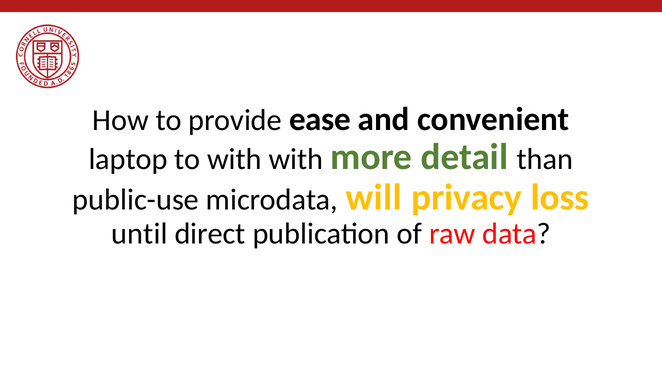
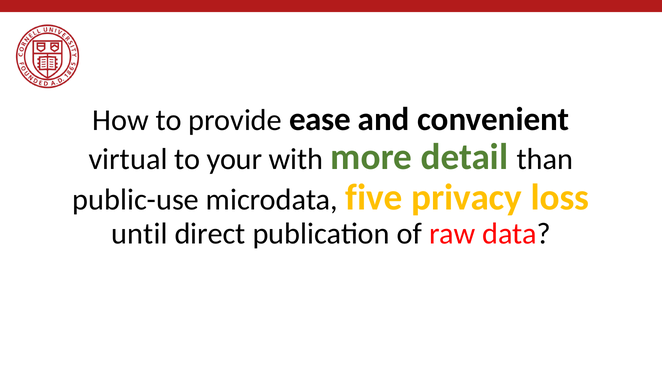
laptop: laptop -> virtual (128, 160)
to with: with -> your (235, 160)
will: will -> five (374, 197)
